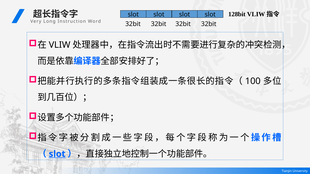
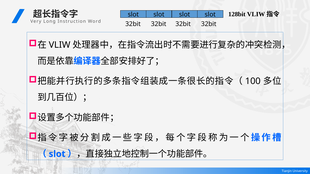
slot underline: present -> none (57, 154)
